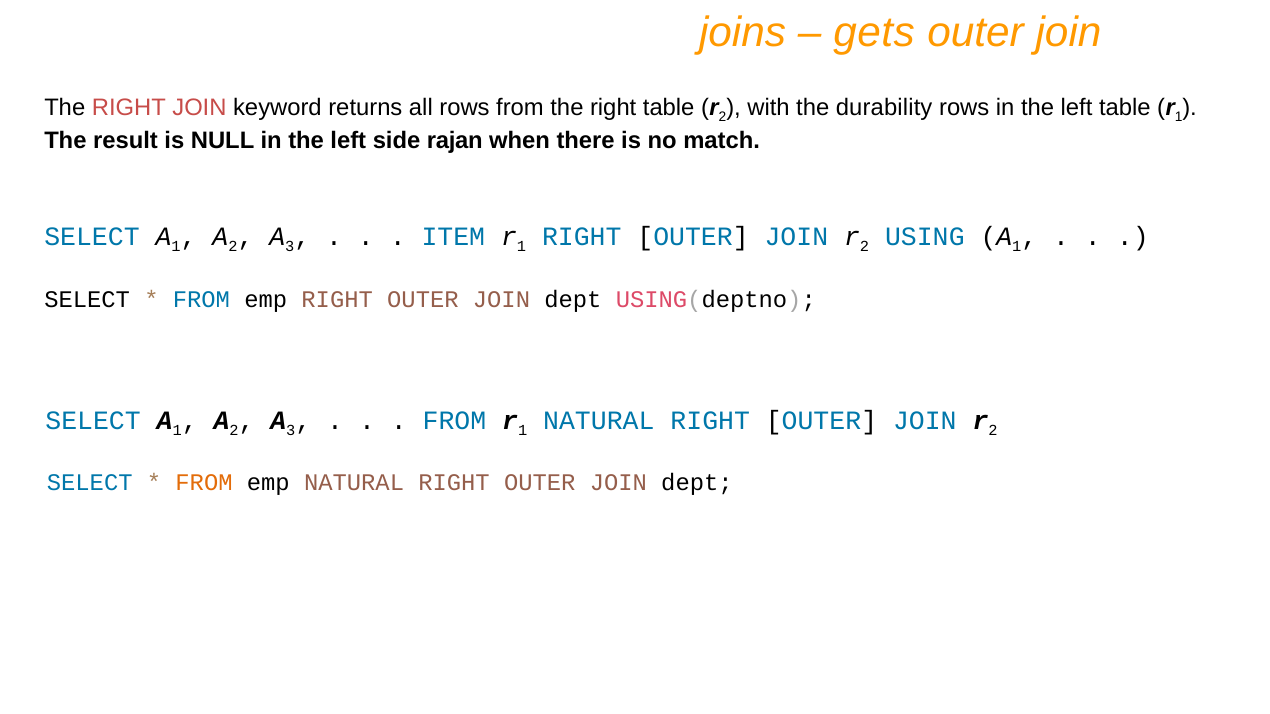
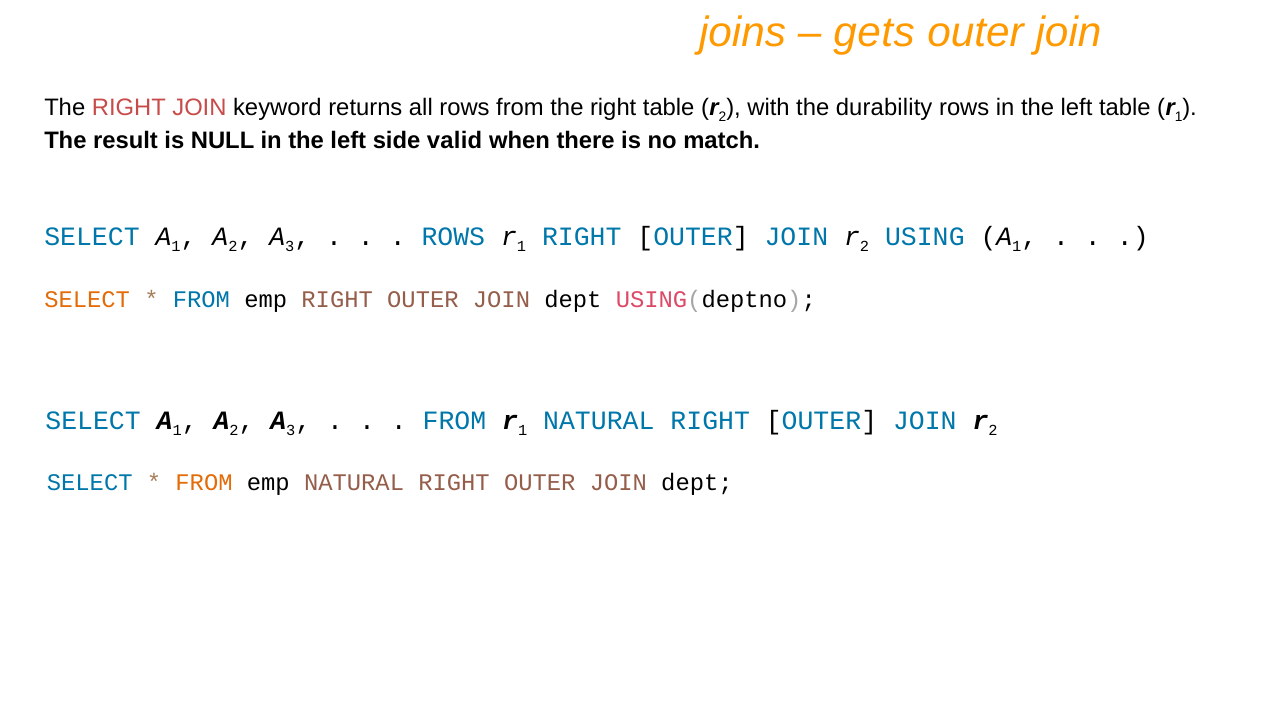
rajan: rajan -> valid (455, 140)
ITEM: ITEM -> ROWS (453, 237)
SELECT colour: black -> orange (87, 300)
